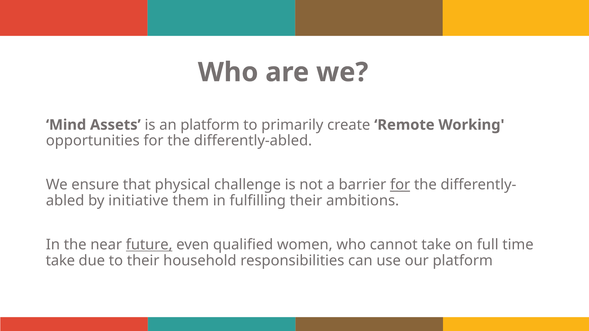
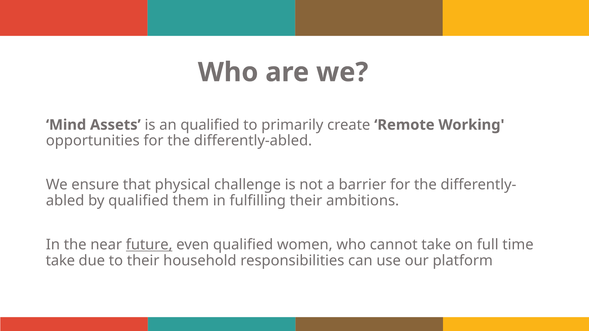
an platform: platform -> qualified (210, 125)
for underline: present -> none (400, 185)
by initiative: initiative -> qualified (139, 201)
